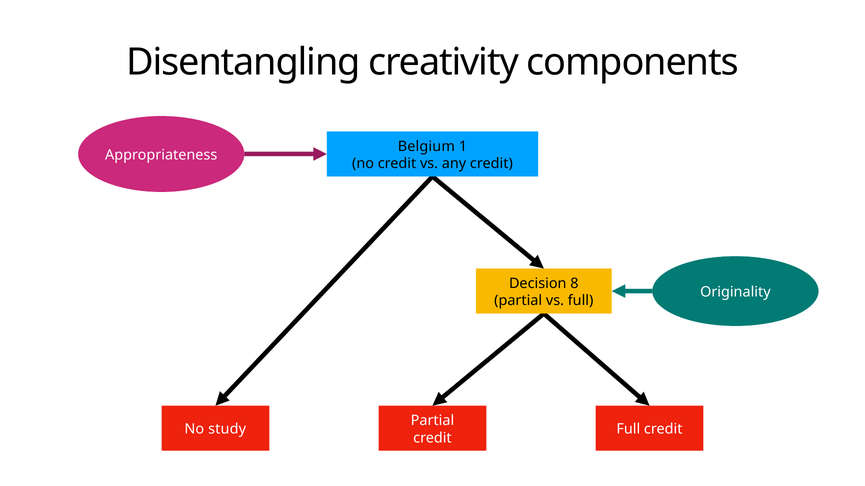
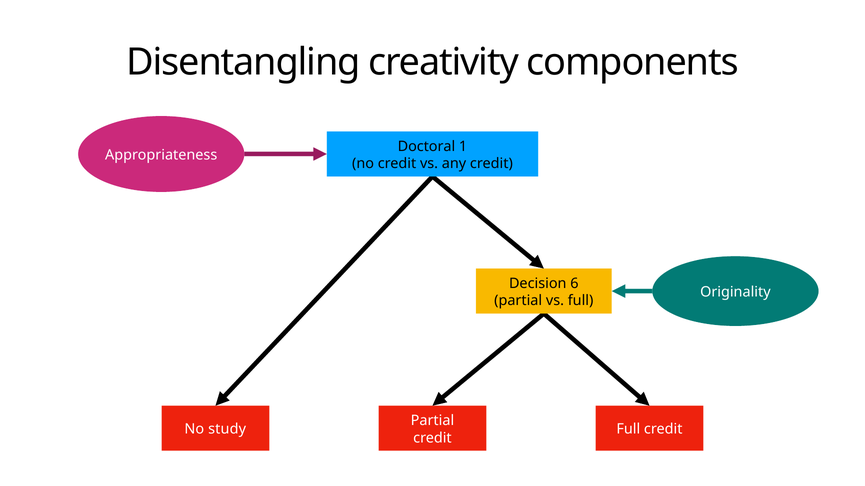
Belgium: Belgium -> Doctoral (426, 147)
8: 8 -> 6 (574, 284)
